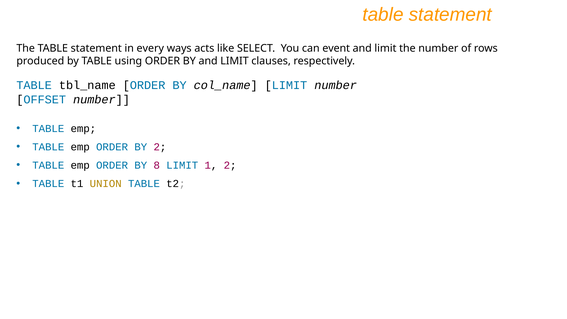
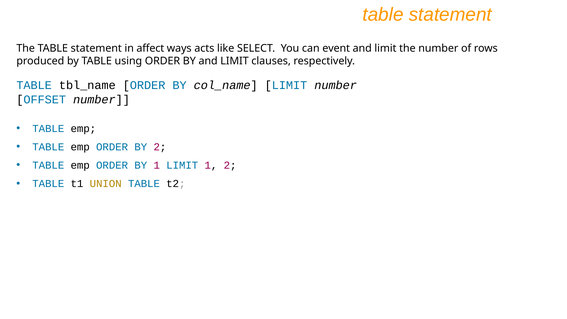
every: every -> affect (150, 48)
BY 8: 8 -> 1 (157, 165)
